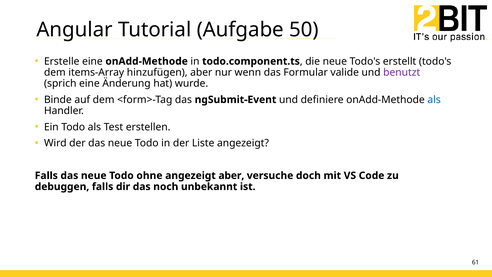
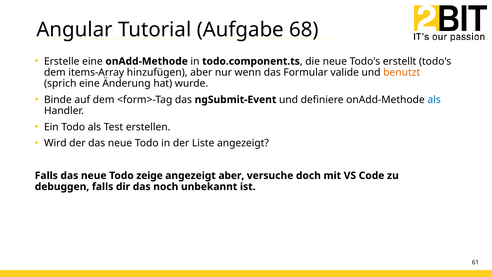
50: 50 -> 68 (304, 30)
benutzt colour: purple -> orange (402, 72)
ohne: ohne -> zeige (150, 175)
